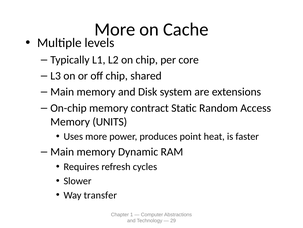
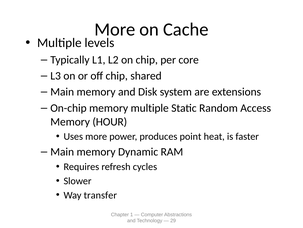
memory contract: contract -> multiple (150, 108)
UNITS: UNITS -> HOUR (110, 121)
